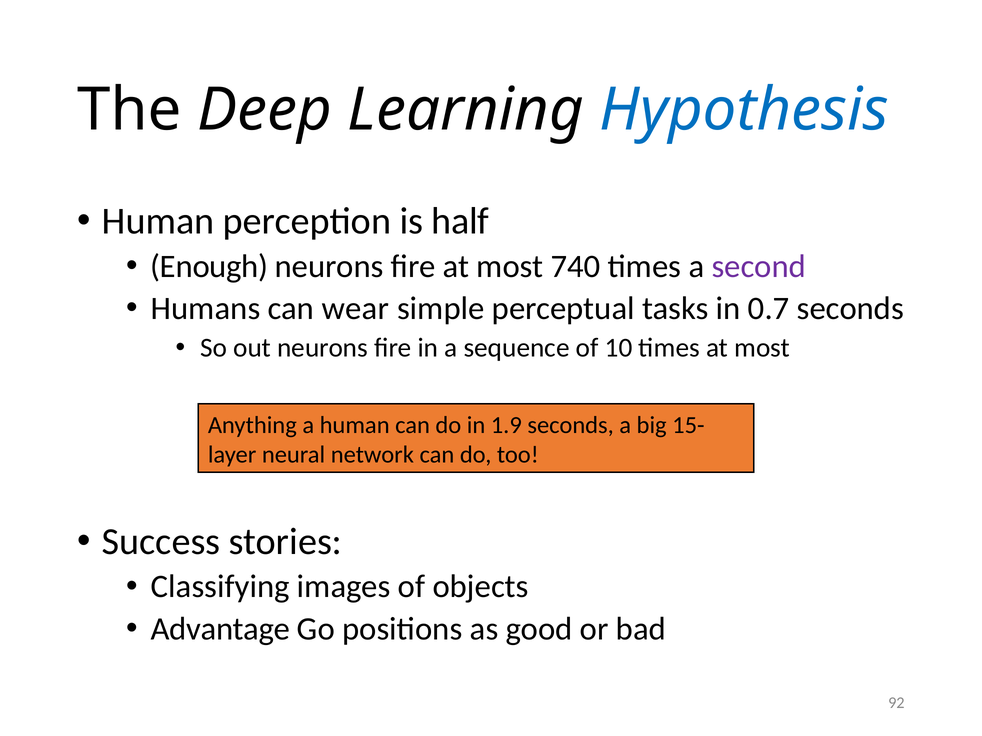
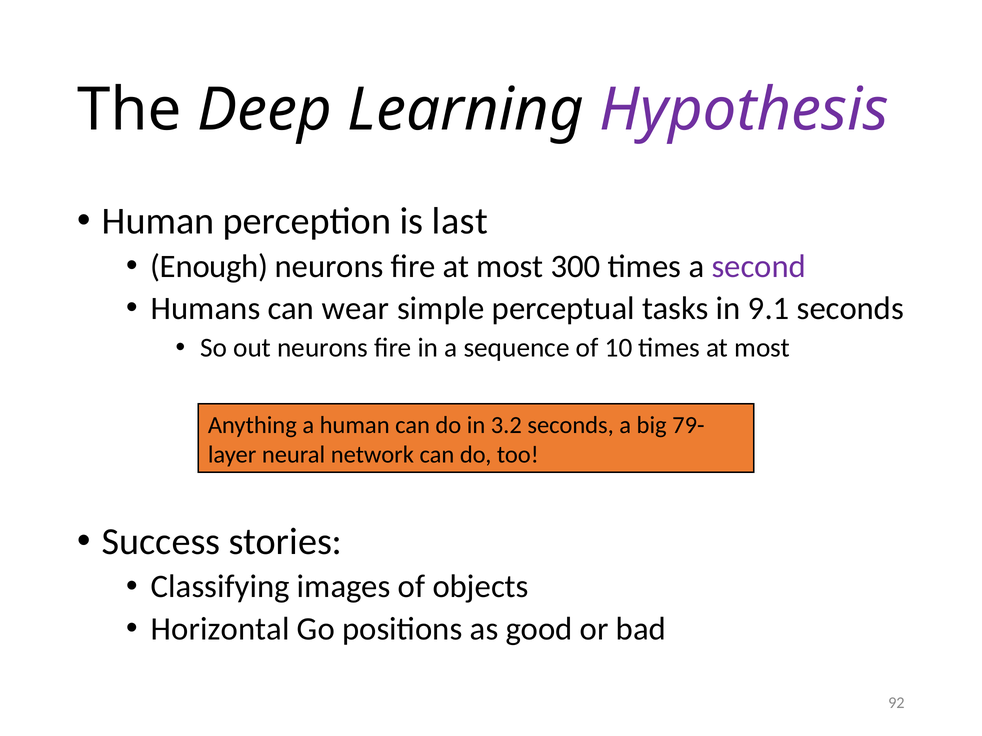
Hypothesis colour: blue -> purple (744, 110)
half: half -> last (460, 221)
740: 740 -> 300 (575, 267)
0.7: 0.7 -> 9.1 (769, 309)
1.9: 1.9 -> 3.2 (506, 425)
15-: 15- -> 79- (688, 425)
Advantage: Advantage -> Horizontal (220, 629)
